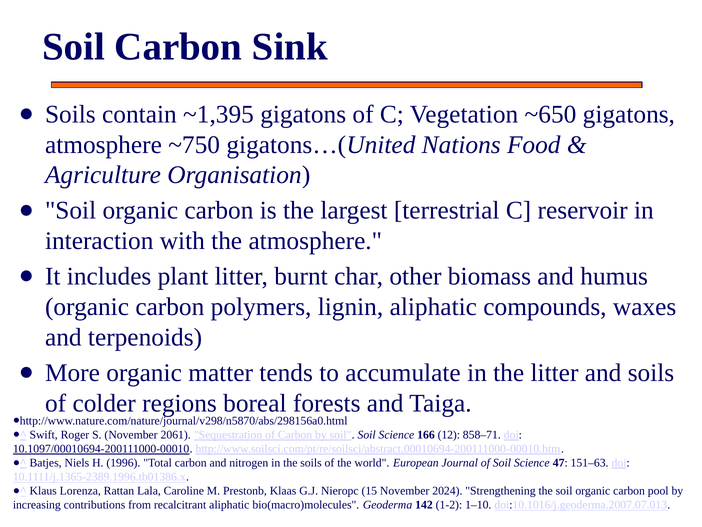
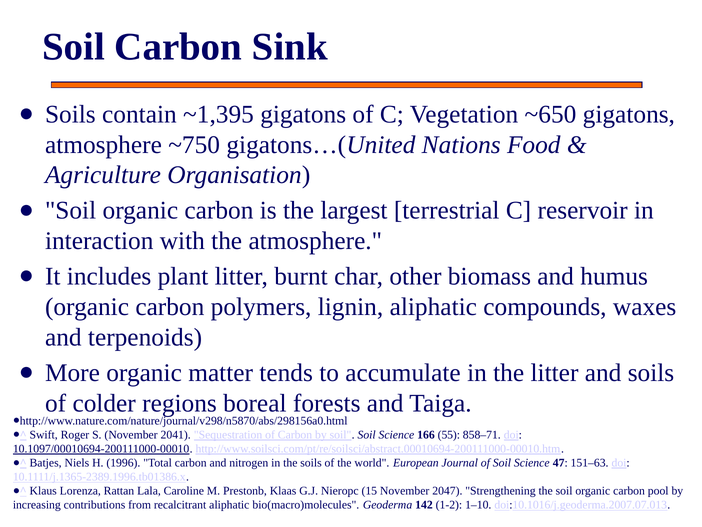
2061: 2061 -> 2041 (176, 434)
12: 12 -> 55 (449, 434)
2024: 2024 -> 2047 (447, 490)
